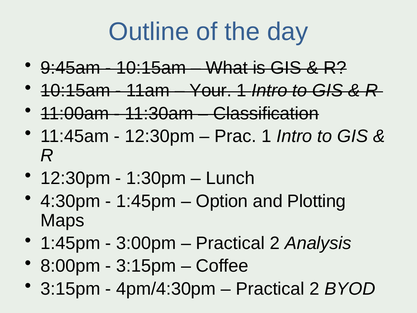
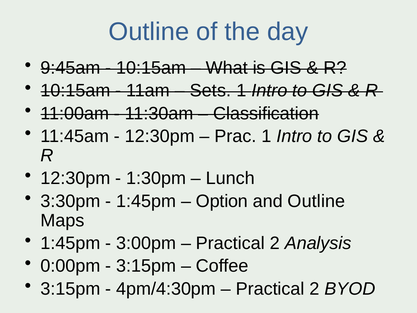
Your: Your -> Sets (210, 91)
4:30pm: 4:30pm -> 3:30pm (70, 201)
and Plotting: Plotting -> Outline (316, 201)
8:00pm: 8:00pm -> 0:00pm (70, 266)
